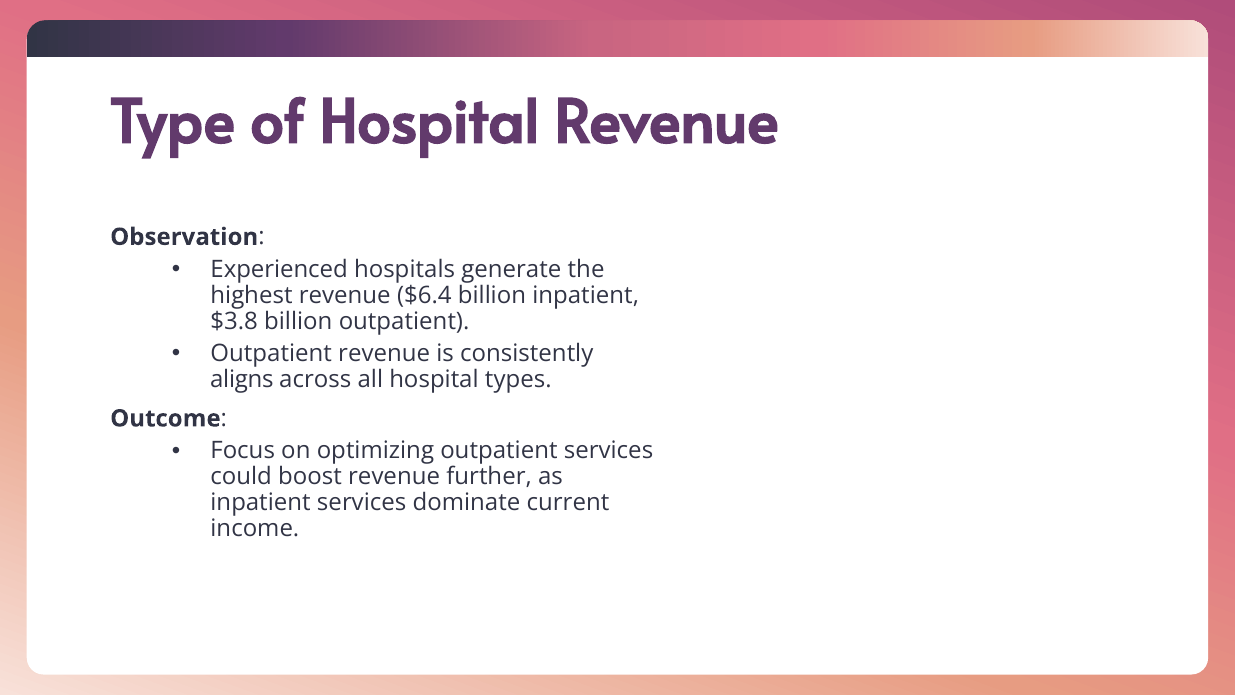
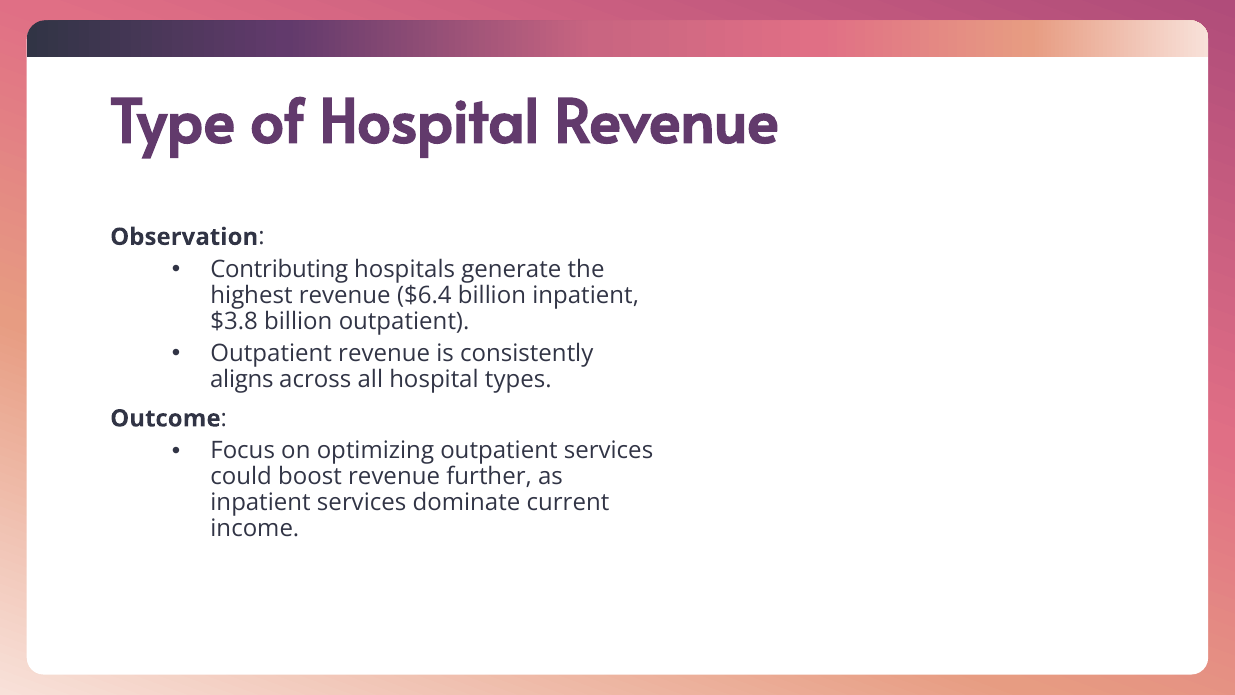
Experienced: Experienced -> Contributing (279, 269)
